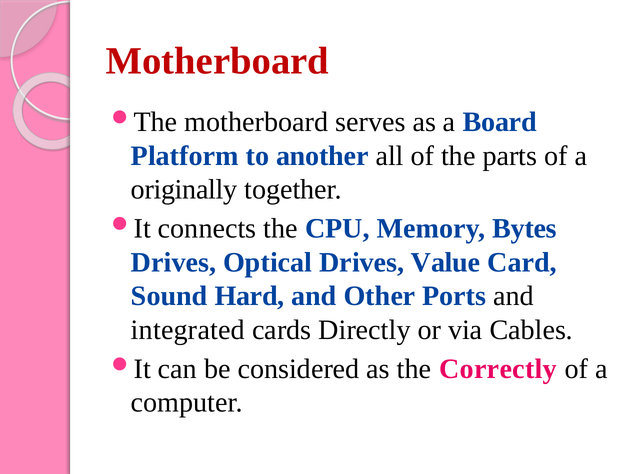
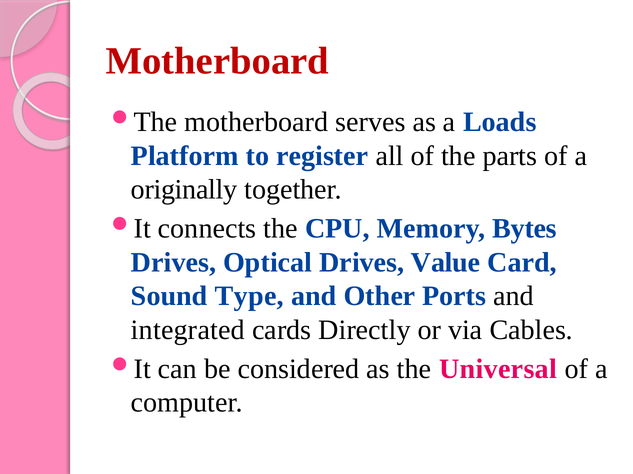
Board: Board -> Loads (500, 122)
another: another -> register (322, 156)
Hard: Hard -> Type (249, 296)
Correctly: Correctly -> Universal (498, 369)
